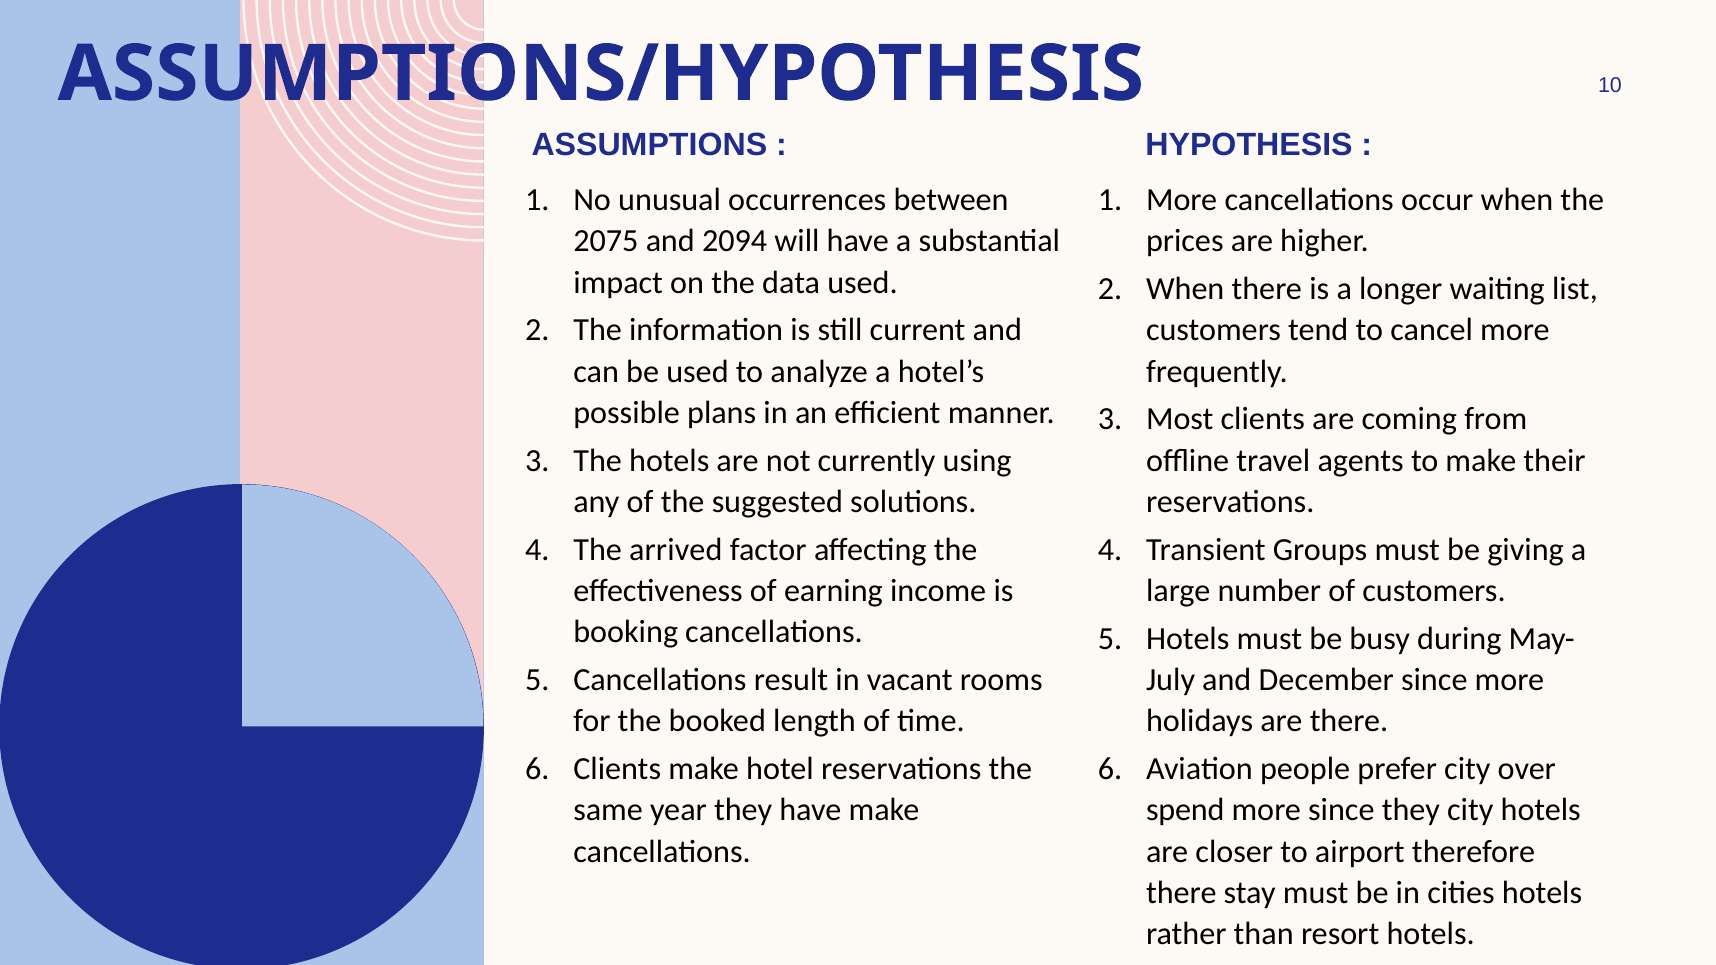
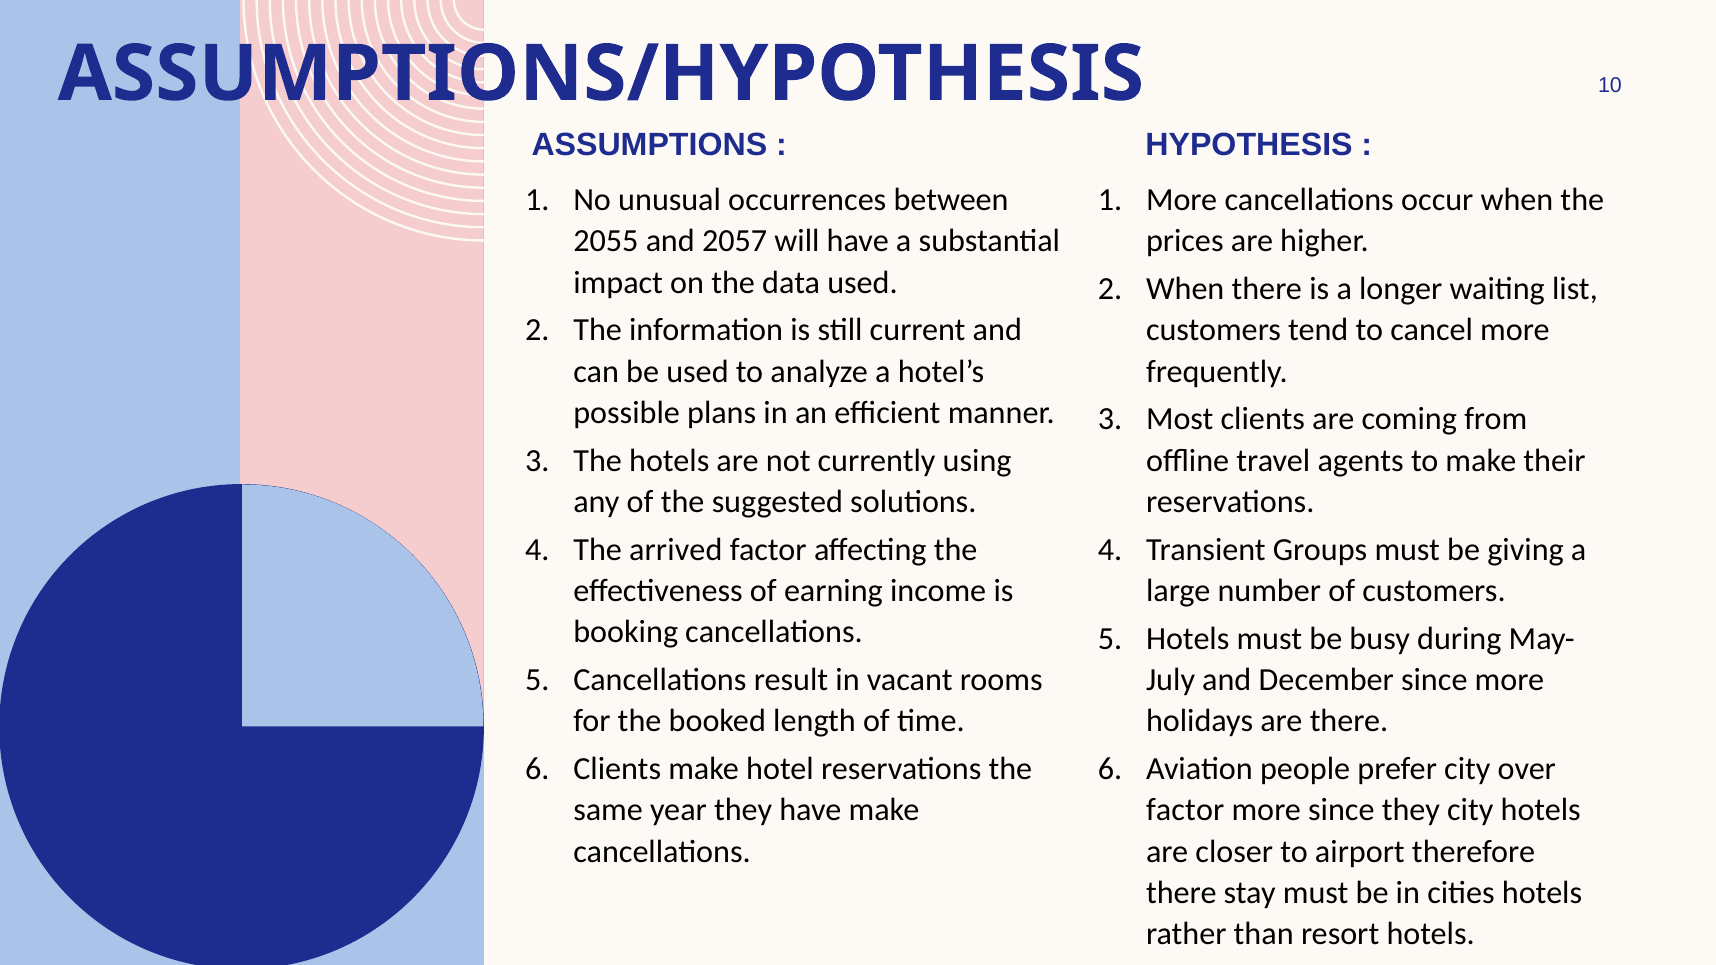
2075: 2075 -> 2055 (606, 241)
2094: 2094 -> 2057 (735, 241)
spend: spend -> factor (1185, 810)
